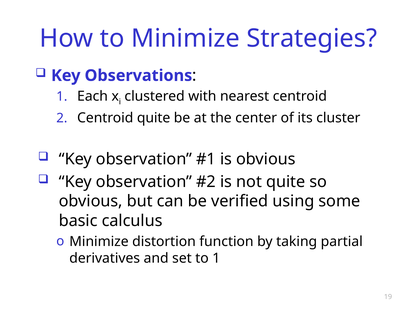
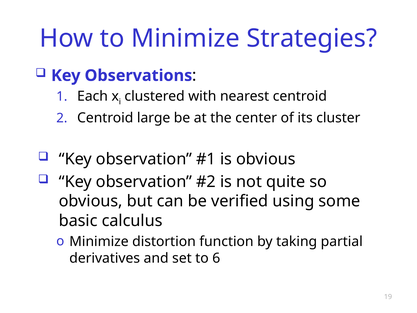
Centroid quite: quite -> large (154, 118)
to 1: 1 -> 6 (216, 258)
